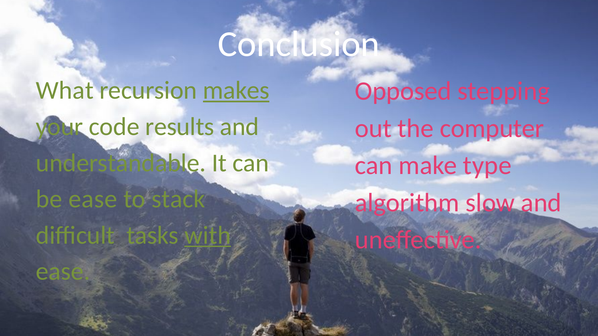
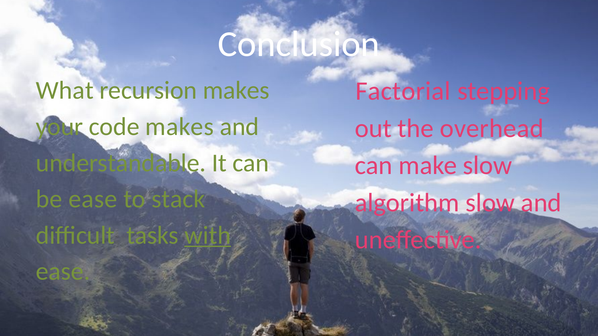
makes underline: present -> none (236, 91)
Opposed: Opposed -> Factorial (403, 91)
code results: results -> makes (180, 127)
computer: computer -> overhead (492, 128)
make type: type -> slow (487, 166)
